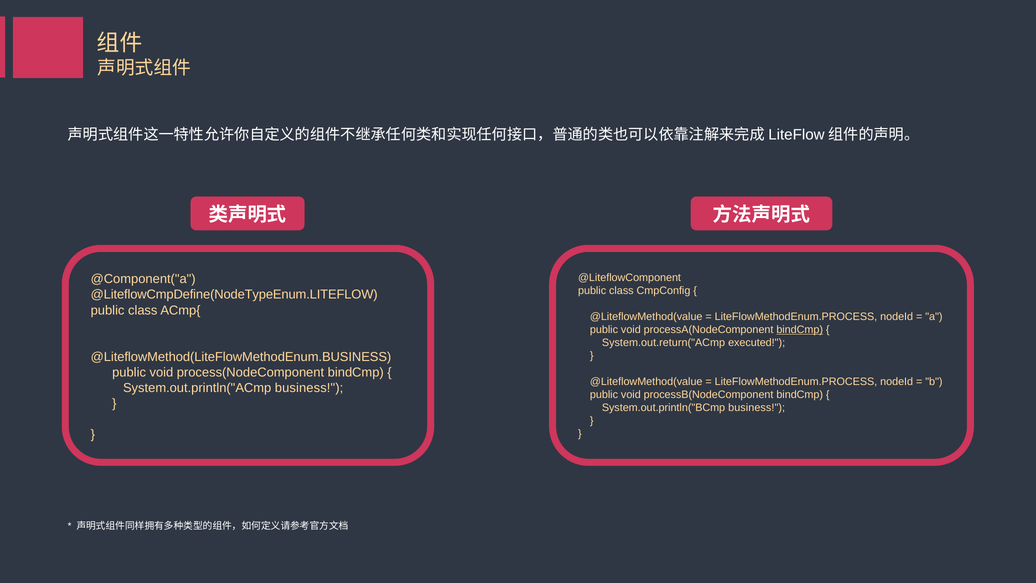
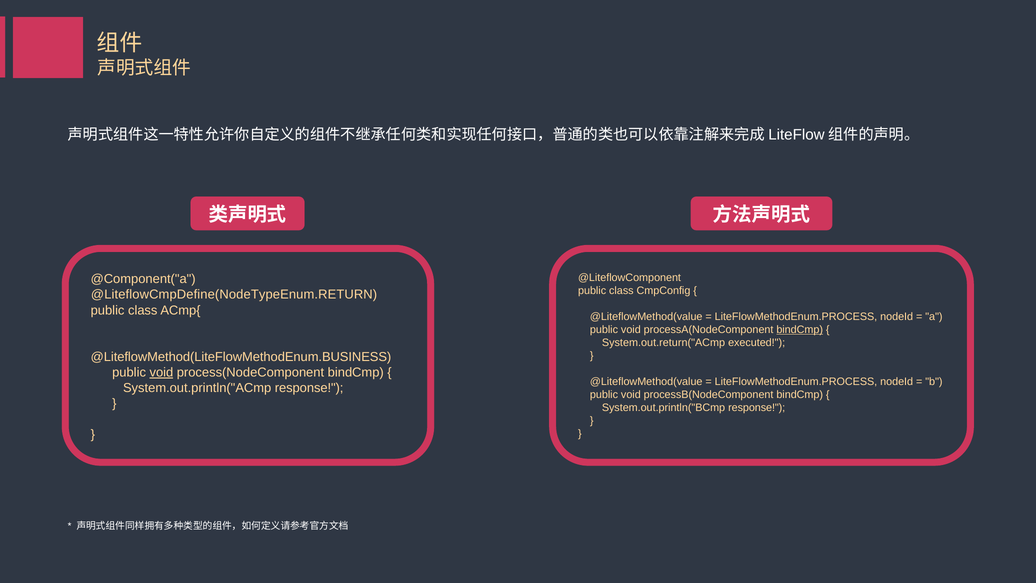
@LiteflowCmpDefine(NodeTypeEnum.LITEFLOW: @LiteflowCmpDefine(NodeTypeEnum.LITEFLOW -> @LiteflowCmpDefine(NodeTypeEnum.RETURN (234, 295)
void underline: none -> present (161, 372)
System.out.println("ACmp business: business -> response (309, 388)
System.out.println("BCmp business: business -> response (757, 407)
